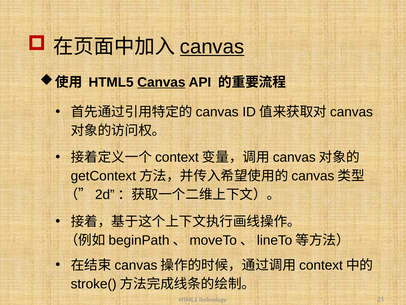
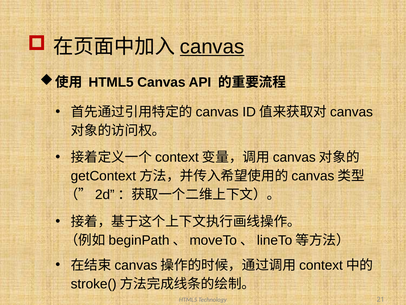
Canvas underline: present -> none (161, 82)
